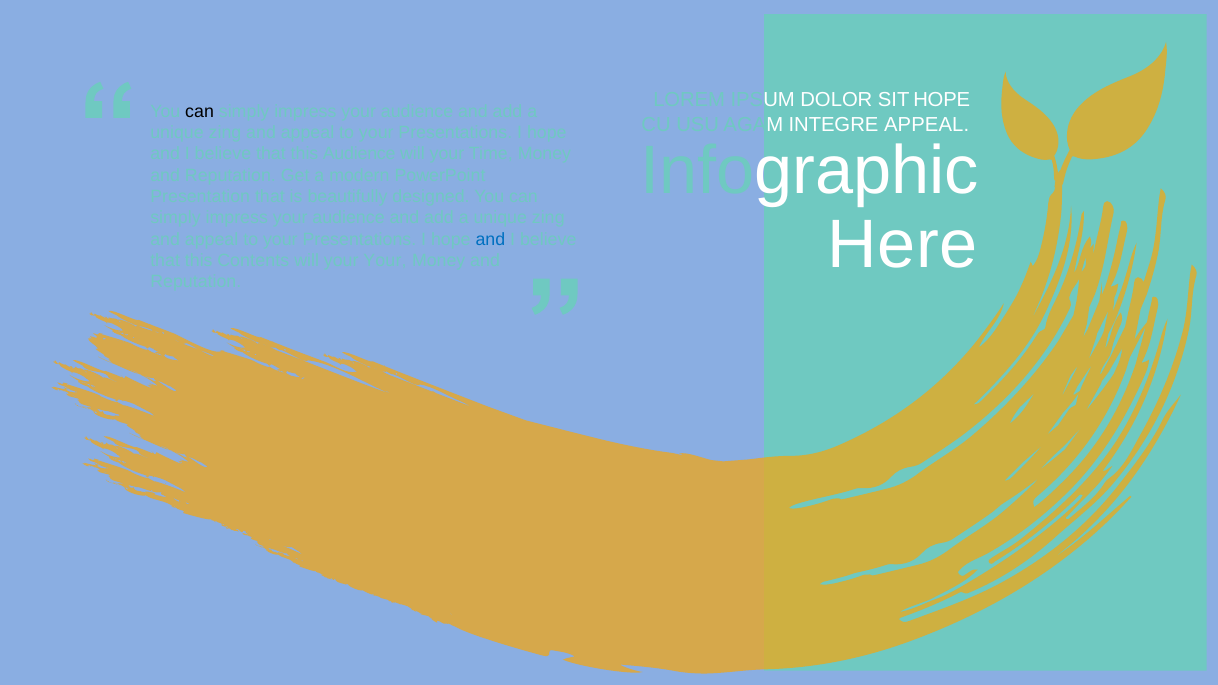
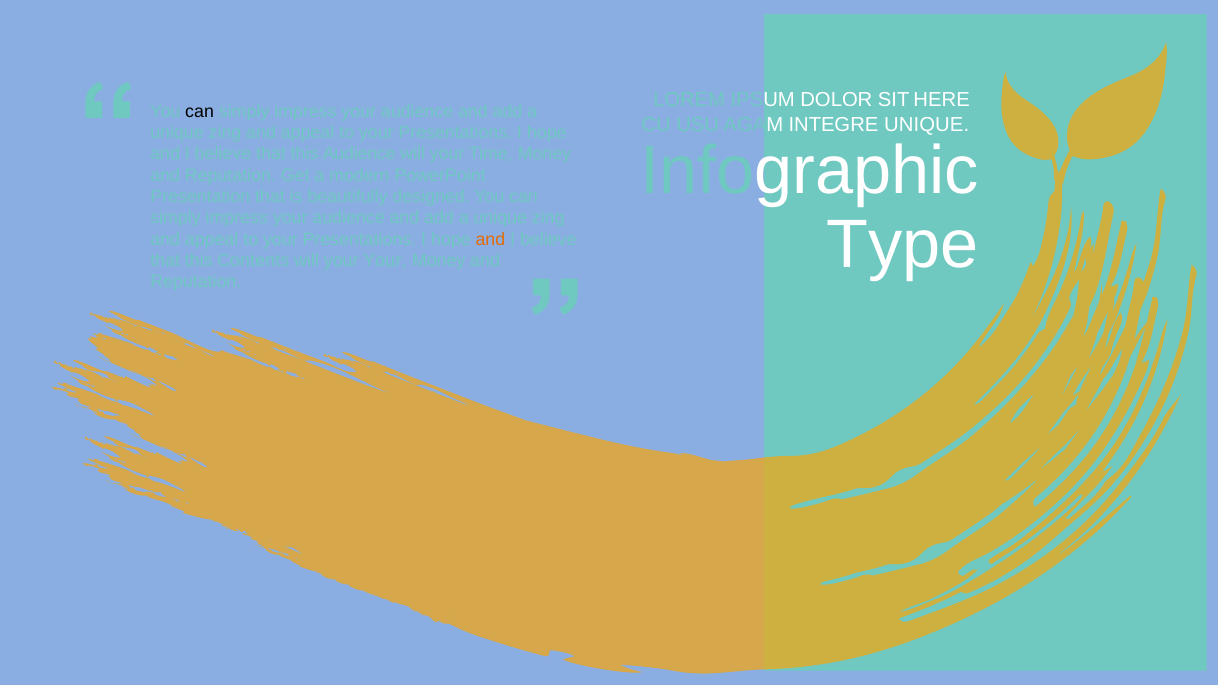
SIT HOPE: HOPE -> HERE (942, 100)
INTEGRE APPEAL: APPEAL -> UNIQUE (927, 125)
Here: Here -> Type (903, 245)
and colour: blue -> orange (490, 239)
